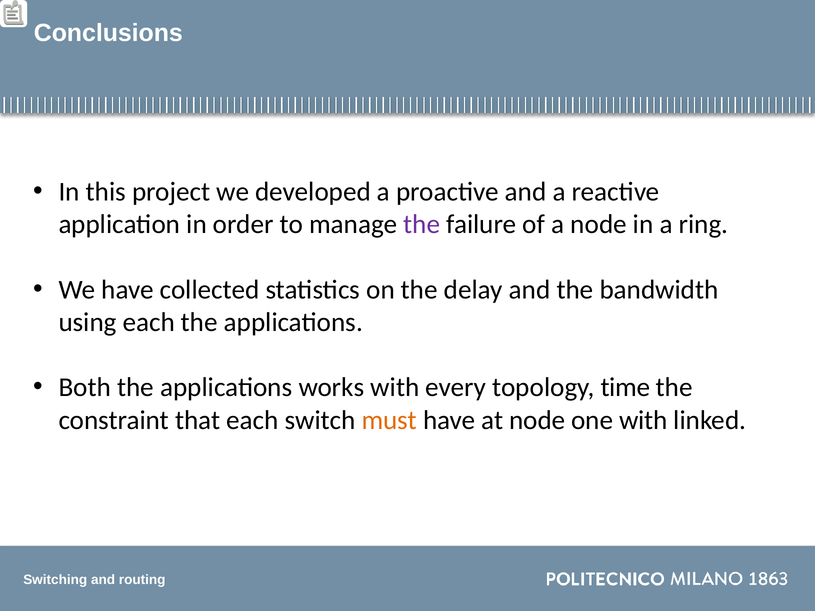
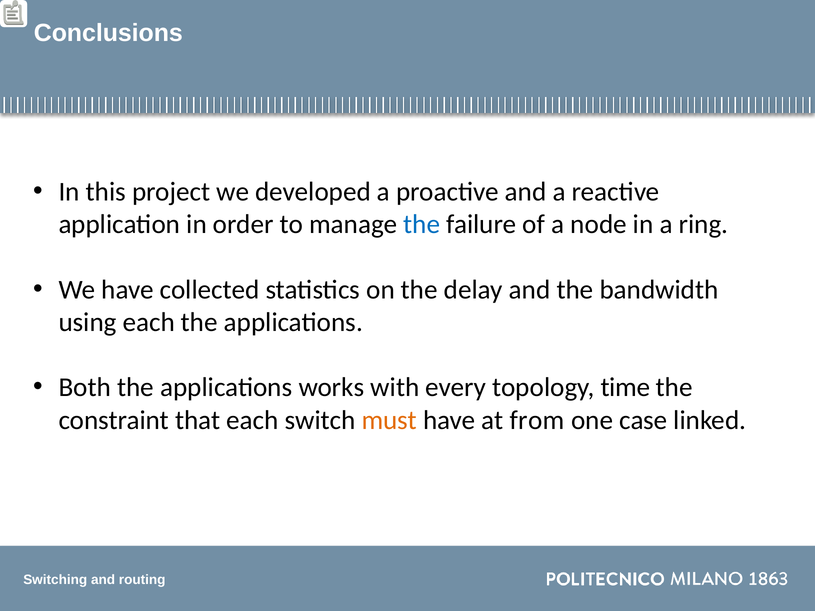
the colour: purple -> blue (422, 225)
at node: node -> from (537, 420)
one with: with -> case (643, 420)
